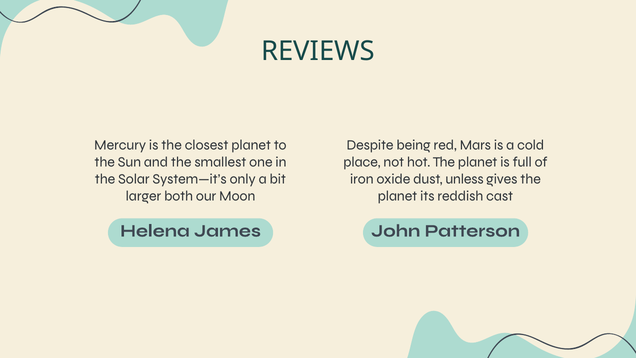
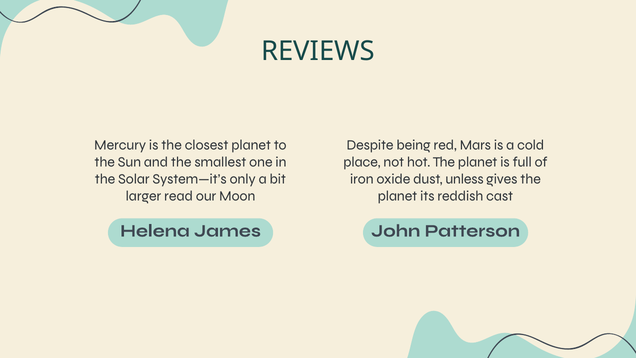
both: both -> read (179, 196)
